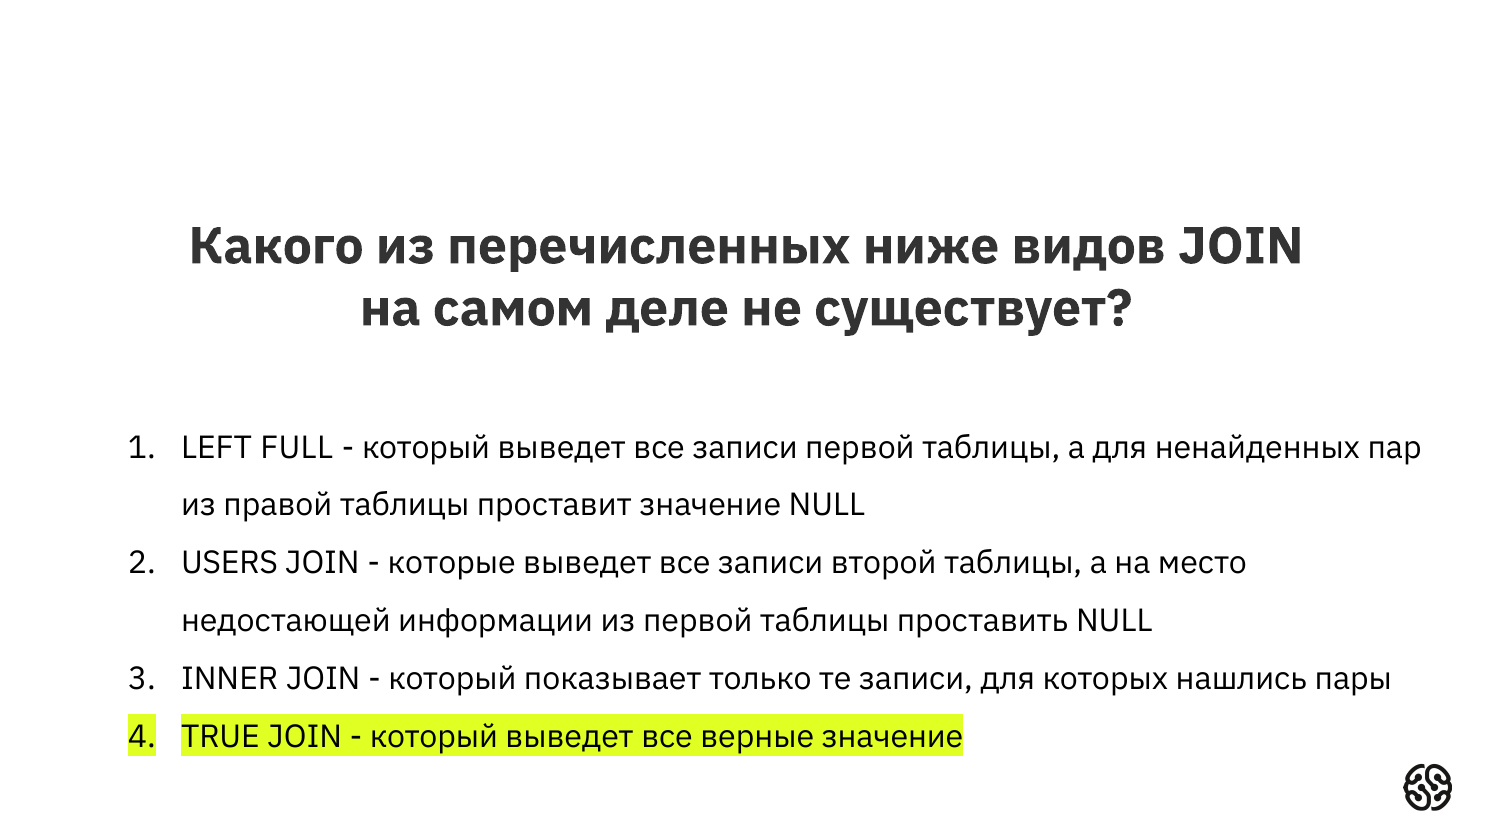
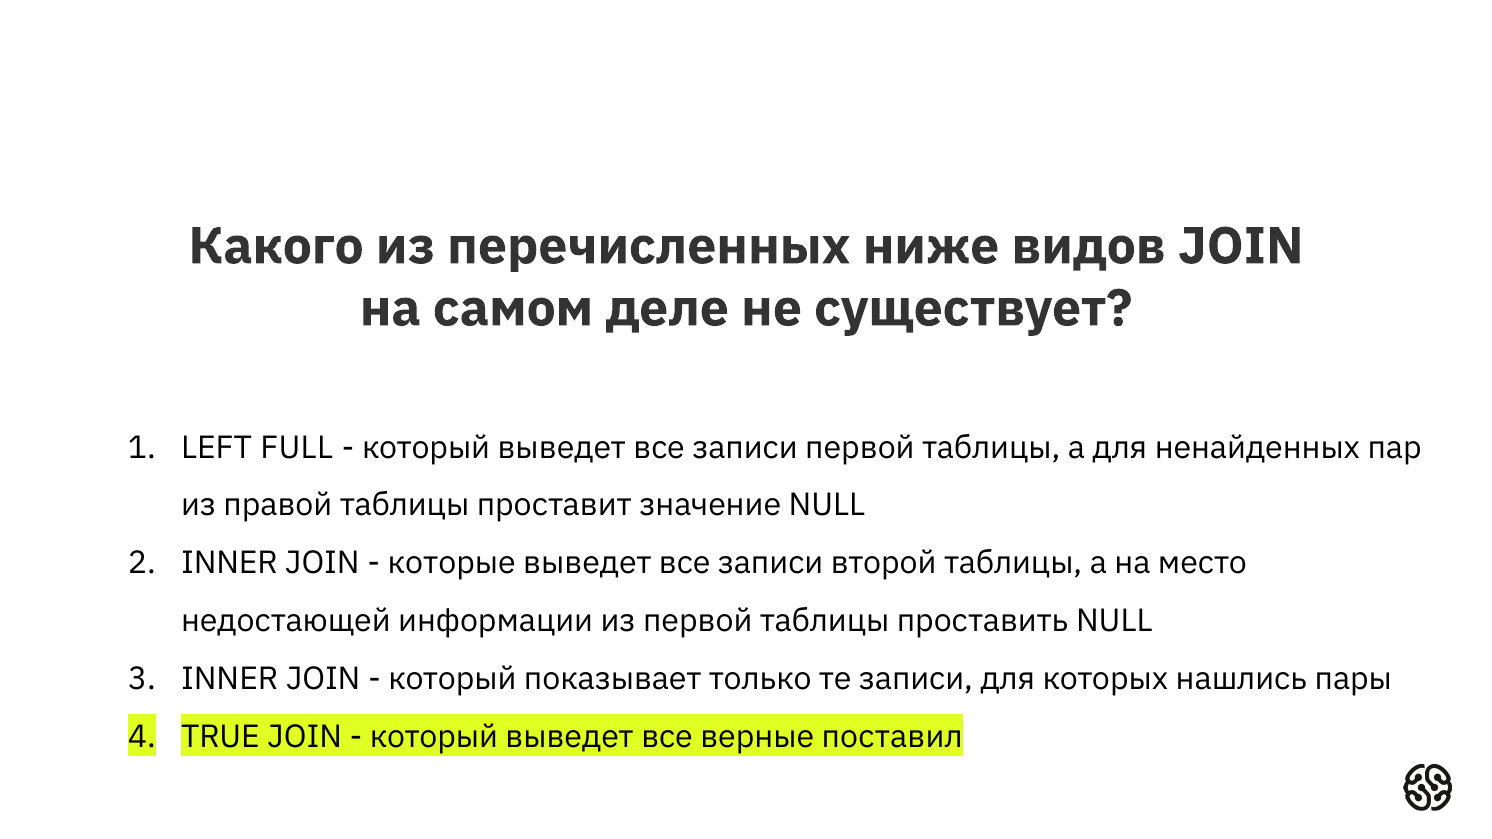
USERS: USERS -> INNER (230, 563)
верные значение: значение -> поставил (892, 737)
